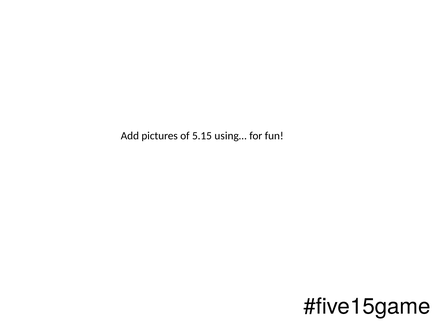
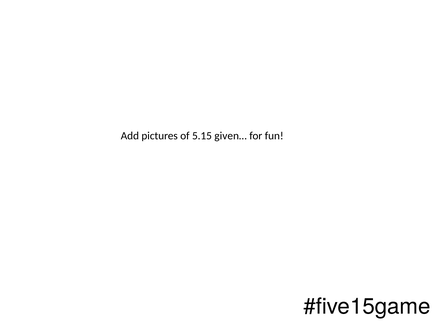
using…: using… -> given… (231, 136)
